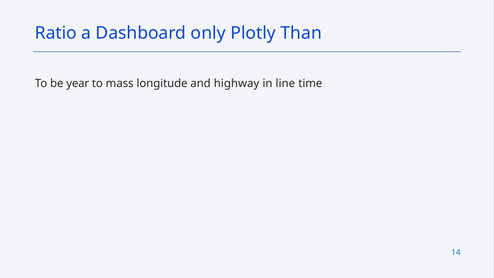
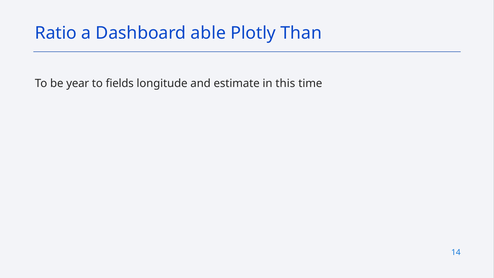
only: only -> able (208, 33)
mass: mass -> fields (120, 83)
highway: highway -> estimate (237, 83)
line: line -> this (285, 83)
